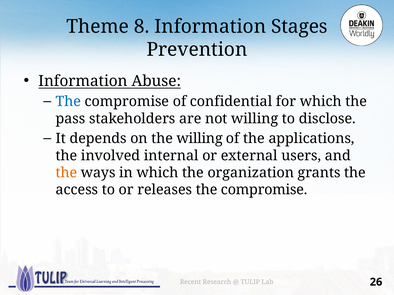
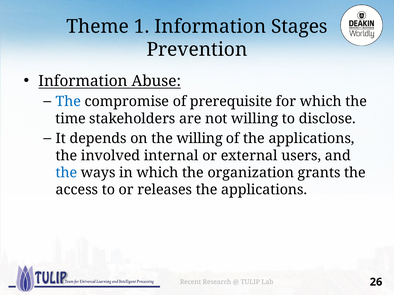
8: 8 -> 1 (142, 27)
confidential: confidential -> prerequisite (231, 102)
pass: pass -> time (71, 119)
the colour: orange -> blue (66, 173)
releases the compromise: compromise -> applications (264, 190)
